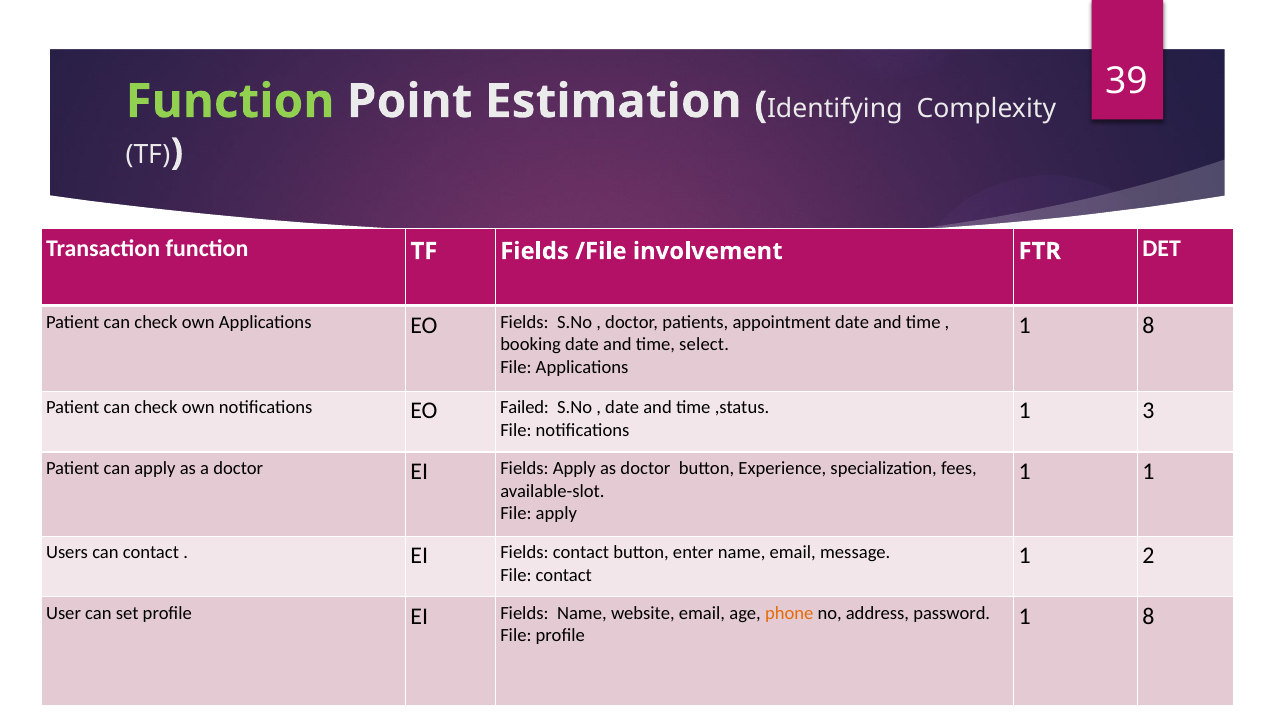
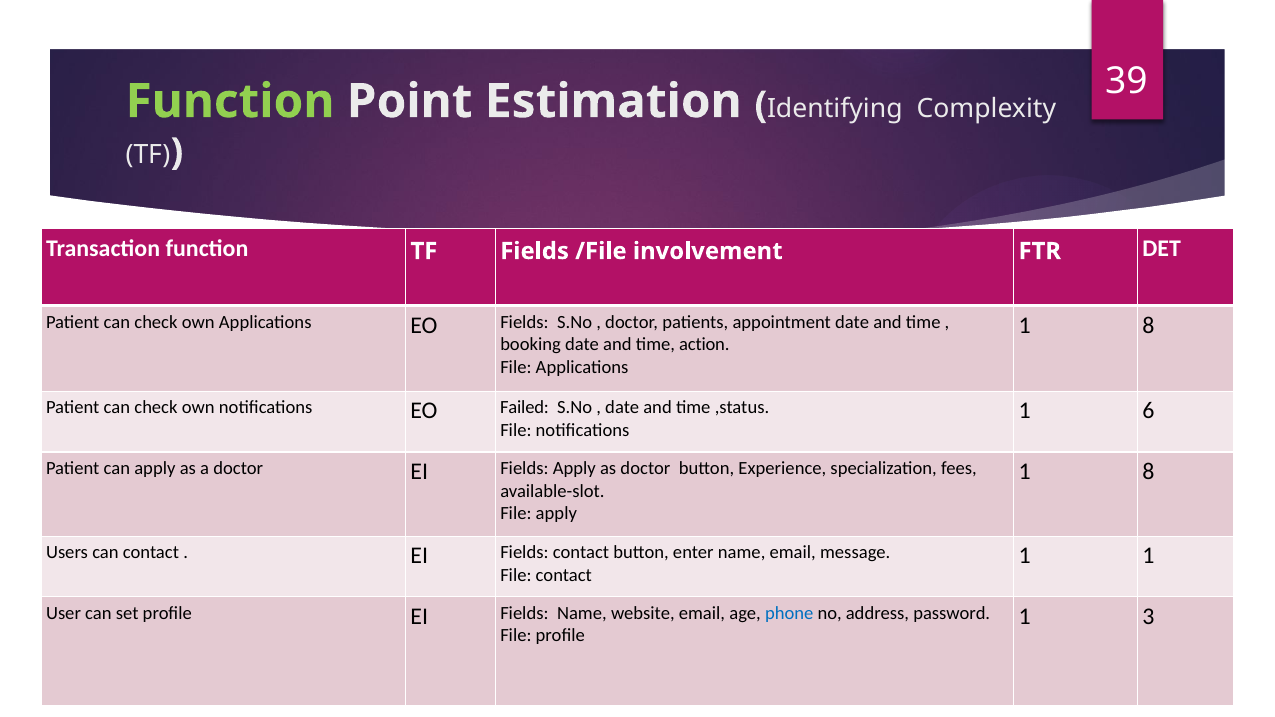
select: select -> action (704, 345)
3: 3 -> 6 (1148, 411)
1: 1 -> 8 (1148, 472)
1 2: 2 -> 1 (1148, 556)
phone colour: orange -> blue (789, 613)
8: 8 -> 3 (1148, 616)
